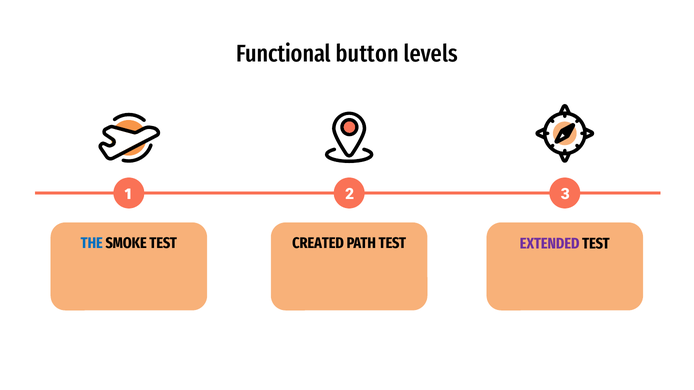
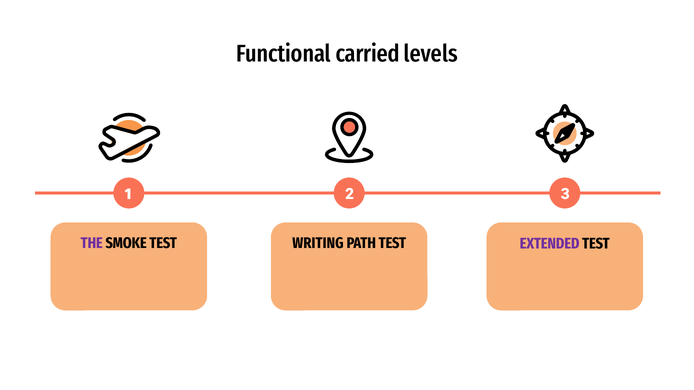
button: button -> carried (368, 54)
THE colour: blue -> purple (92, 244)
CREATED: CREATED -> WRITING (318, 244)
